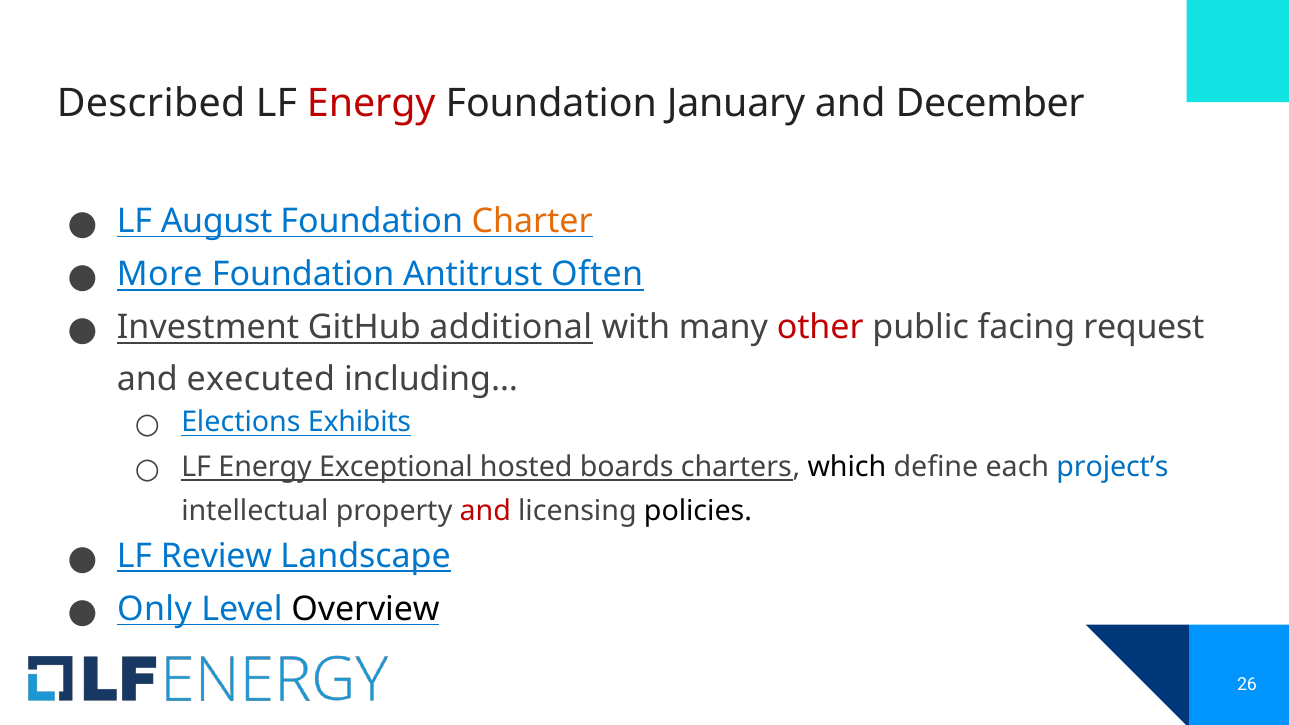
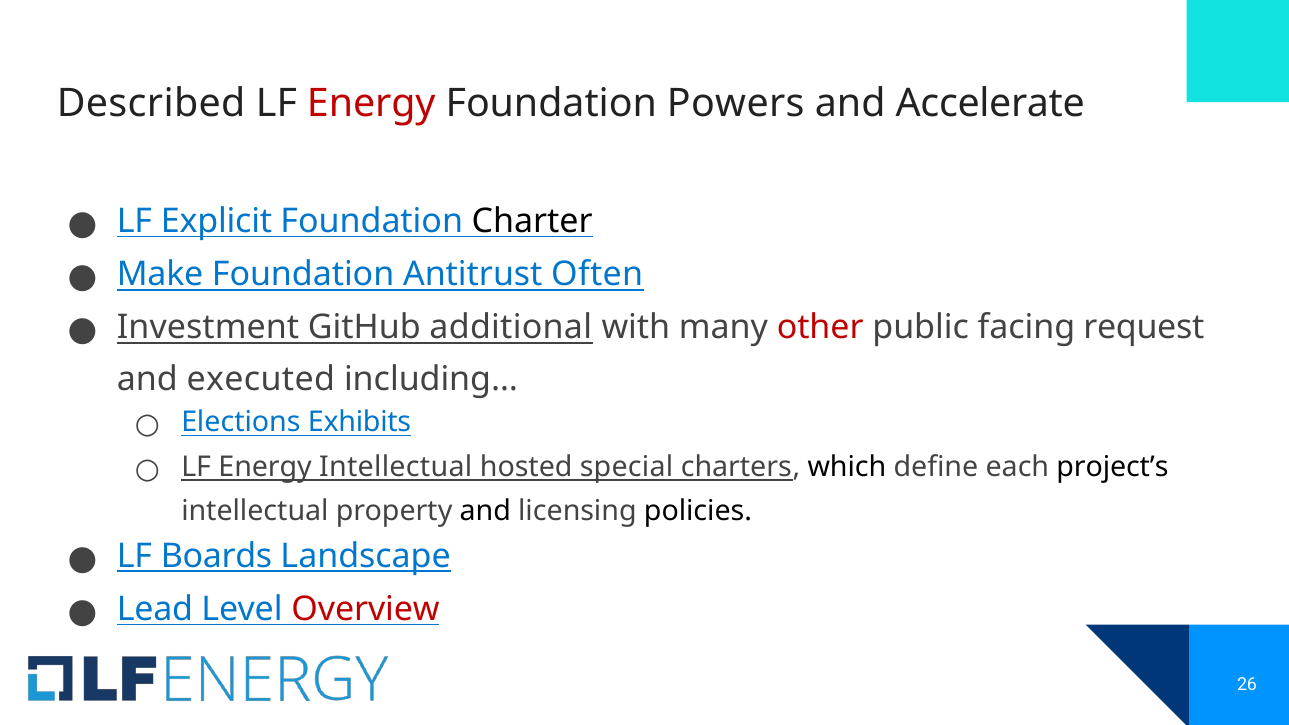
January: January -> Powers (736, 103)
December: December -> Accelerate (990, 103)
August: August -> Explicit (217, 221)
Charter colour: orange -> black (532, 221)
More: More -> Make (160, 274)
Energy Exceptional: Exceptional -> Intellectual (396, 467)
boards: boards -> special (626, 467)
project’s colour: blue -> black (1112, 467)
and colour: red -> black (485, 511)
Review: Review -> Boards (217, 556)
Only: Only -> Lead (155, 609)
Overview colour: black -> red (366, 609)
